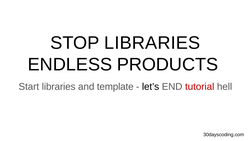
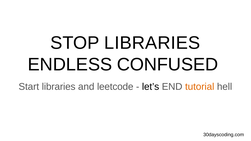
PRODUCTS: PRODUCTS -> CONFUSED (168, 65)
template: template -> leetcode (115, 87)
tutorial colour: red -> orange (200, 87)
